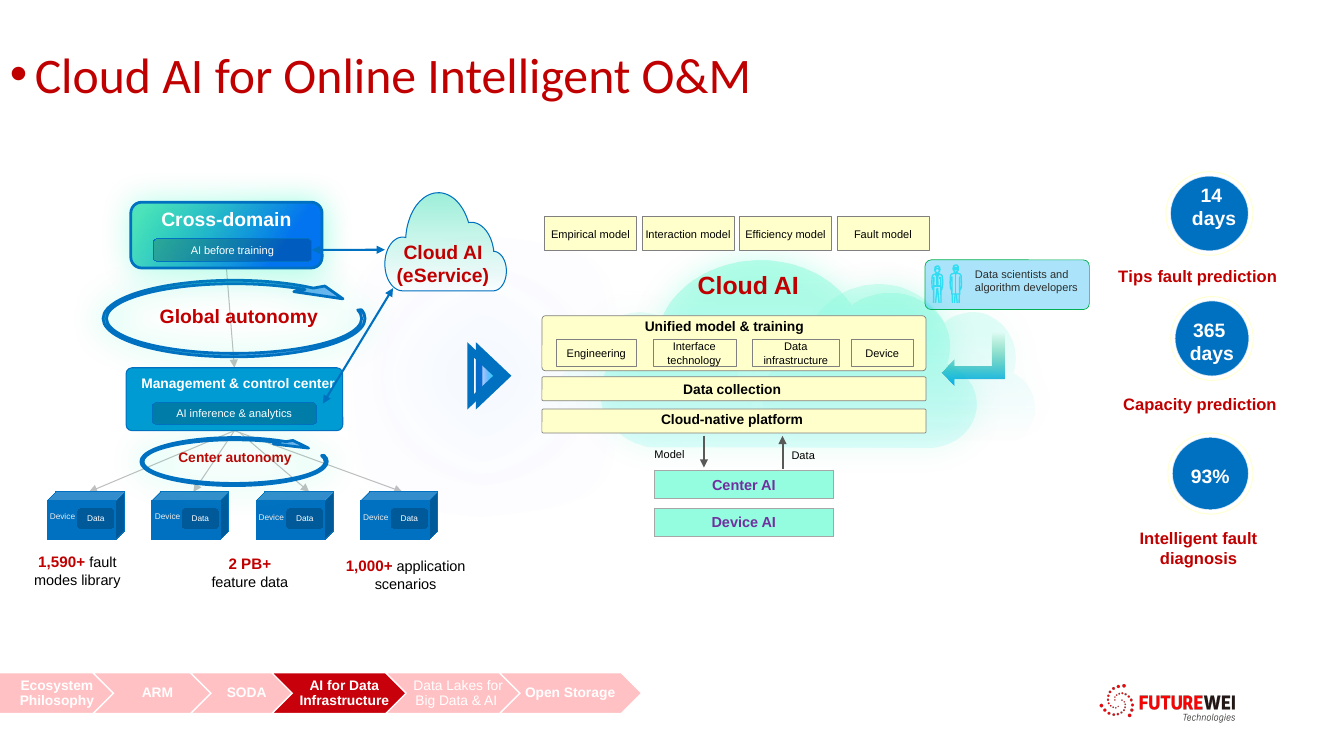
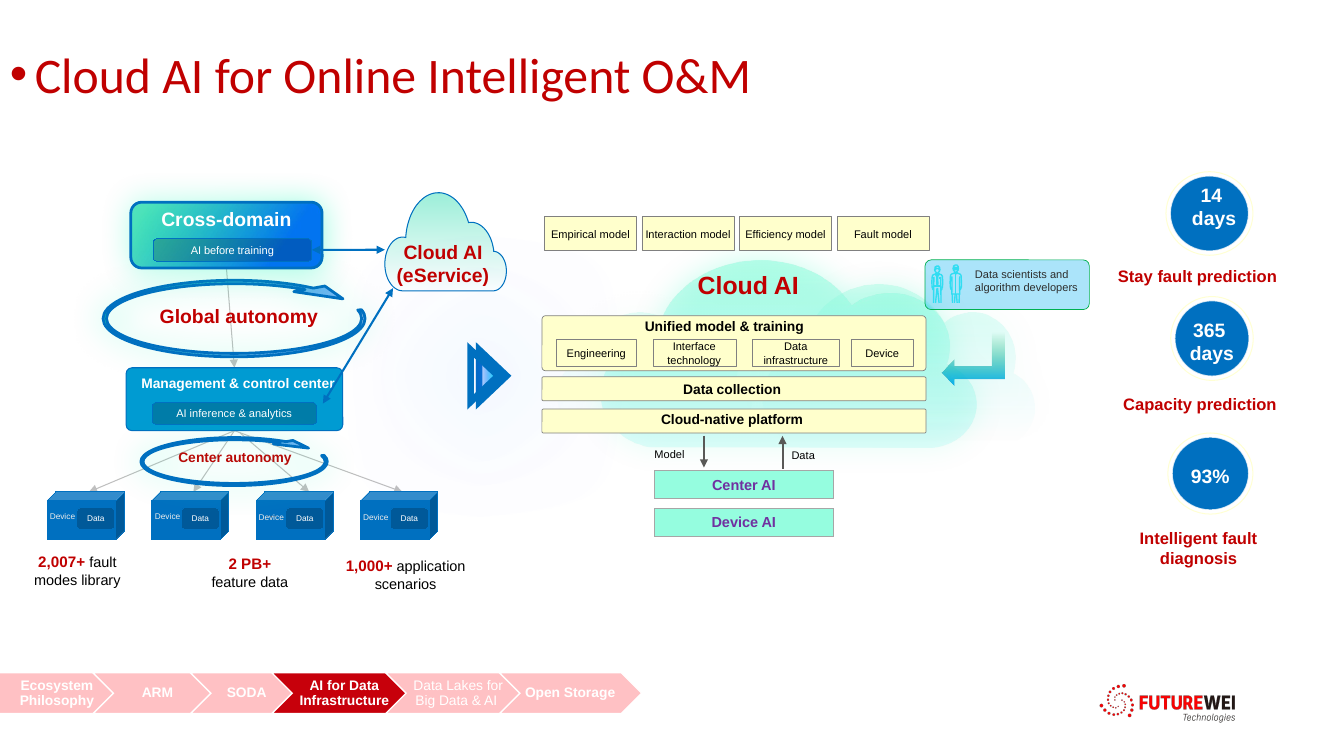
Tips: Tips -> Stay (1135, 277)
1,590+: 1,590+ -> 2,007+ (62, 563)
